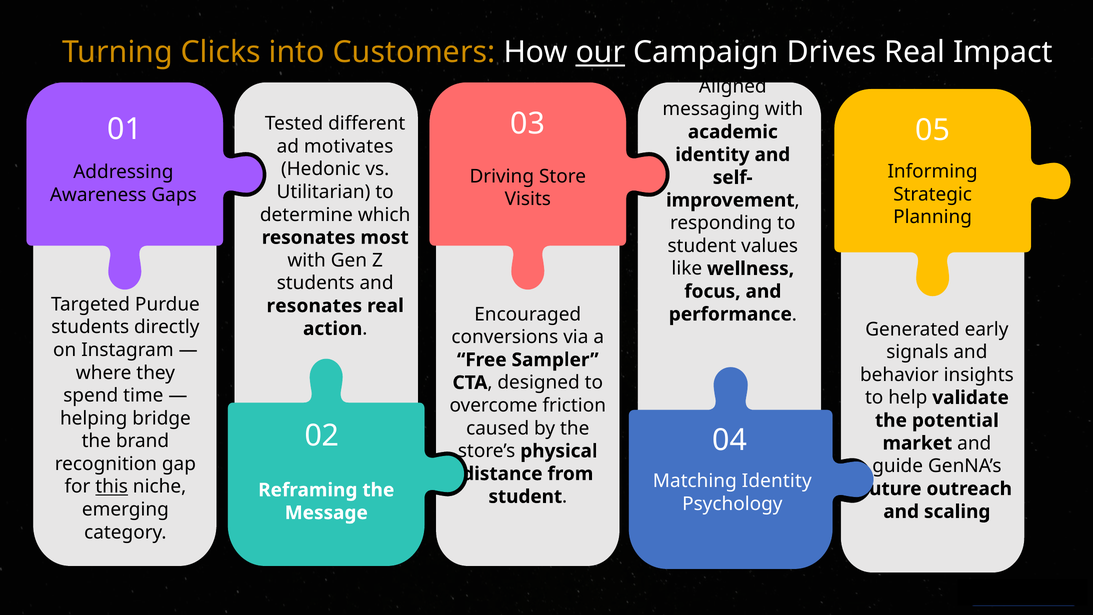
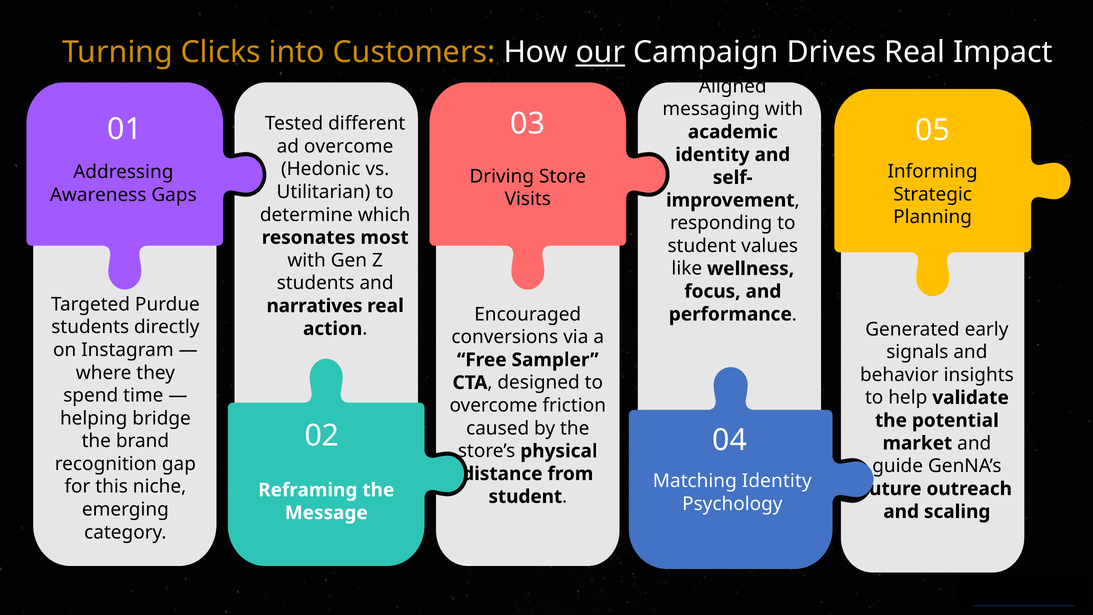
ad motivates: motivates -> overcome (349, 146)
resonates: resonates -> narratives (315, 306)
this underline: present -> none (112, 487)
